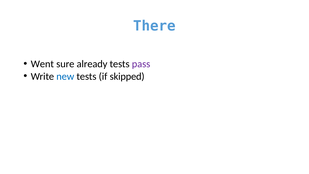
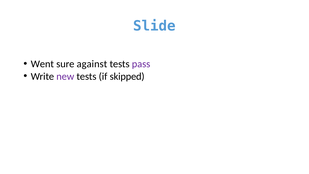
There: There -> Slide (154, 26)
already: already -> against (92, 64)
new colour: blue -> purple (65, 76)
